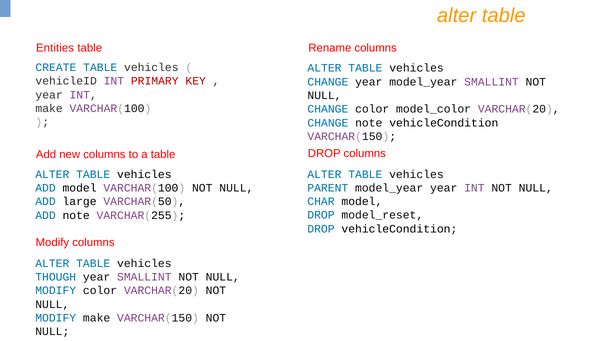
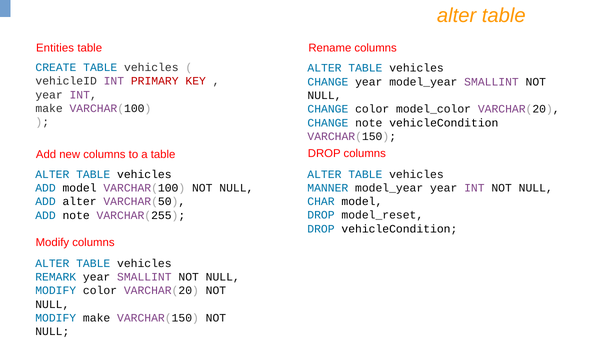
PARENT: PARENT -> MANNER (328, 188)
ADD large: large -> alter (80, 202)
THOUGH: THOUGH -> REMARK (56, 277)
